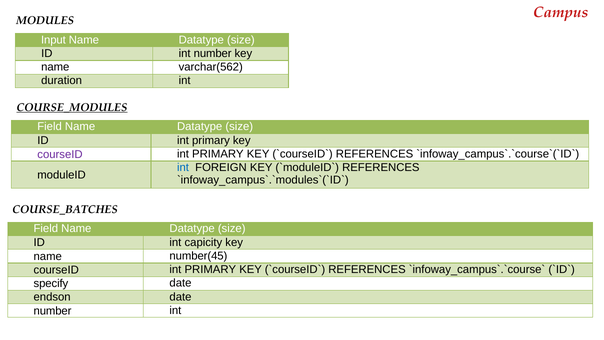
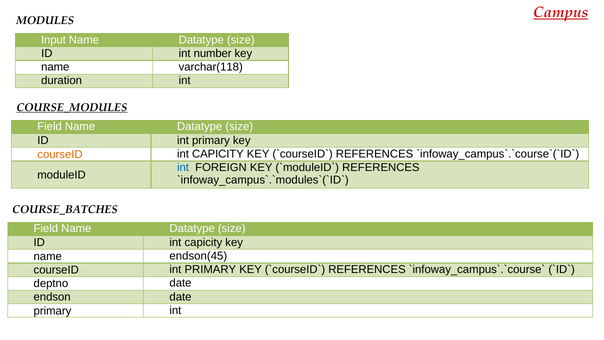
Campus underline: none -> present (561, 12)
varchar(562: varchar(562 -> varchar(118 (211, 67)
courseID colour: purple -> orange (60, 154)
PRIMARY: PRIMARY -> CAPICITY (218, 154)
number(45: number(45 -> endson(45 (198, 256)
specify: specify -> deptno (51, 283)
number: number -> primary (52, 311)
